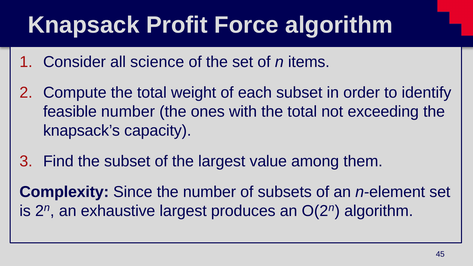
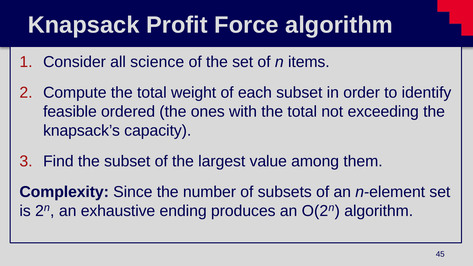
feasible number: number -> ordered (128, 112)
exhaustive largest: largest -> ending (183, 211)
